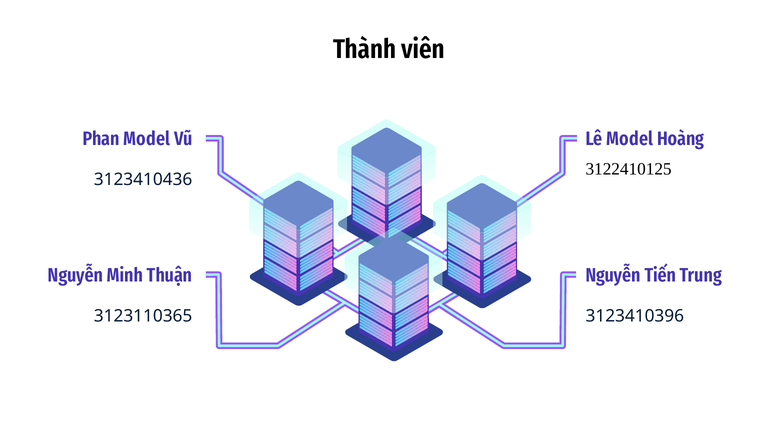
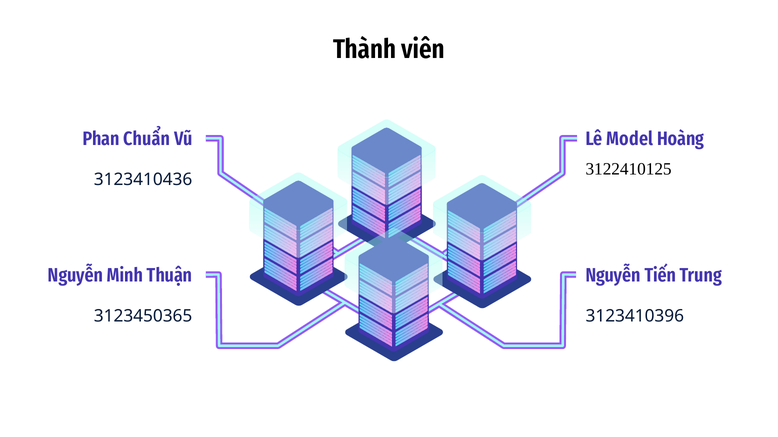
Phan Model: Model -> Chuẩn (147, 139)
3123110365: 3123110365 -> 3123450365 (143, 316)
